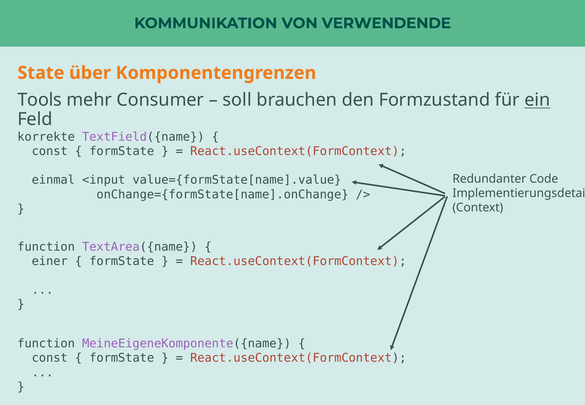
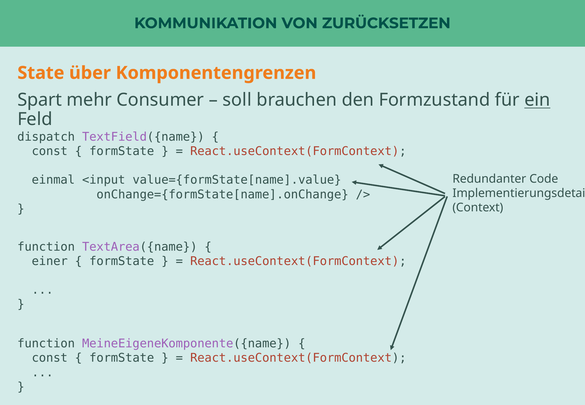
VERWENDENDE: VERWENDENDE -> ZURÜCKSETZEN (386, 23)
Tools: Tools -> Spart (40, 100)
korrekte: korrekte -> dispatch (46, 137)
